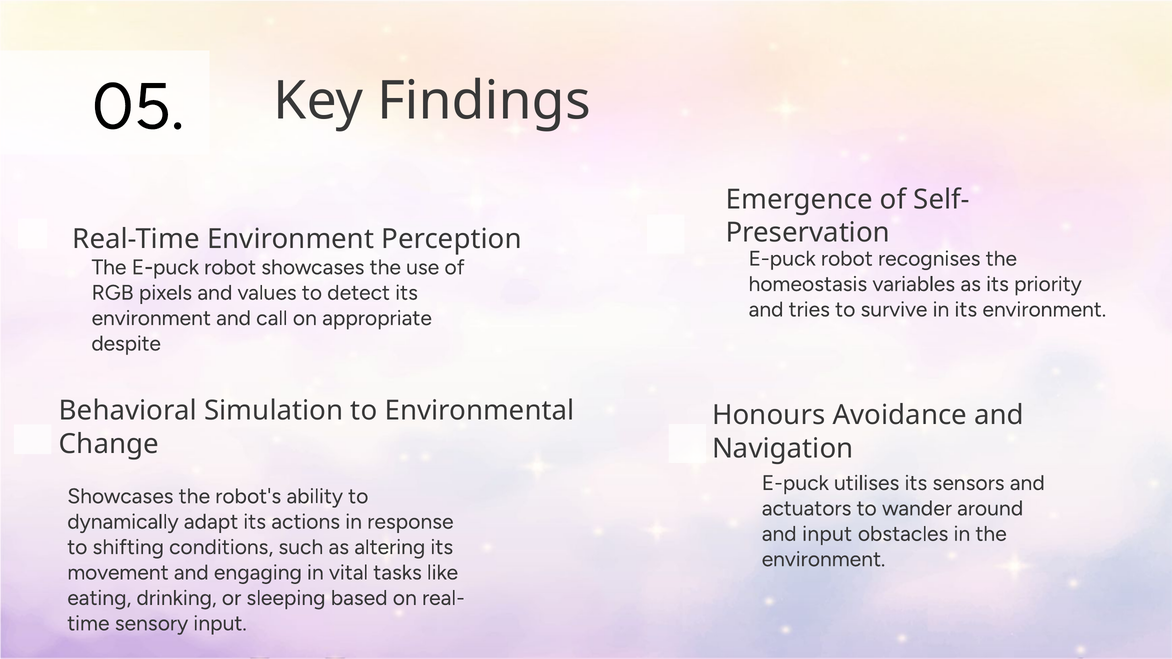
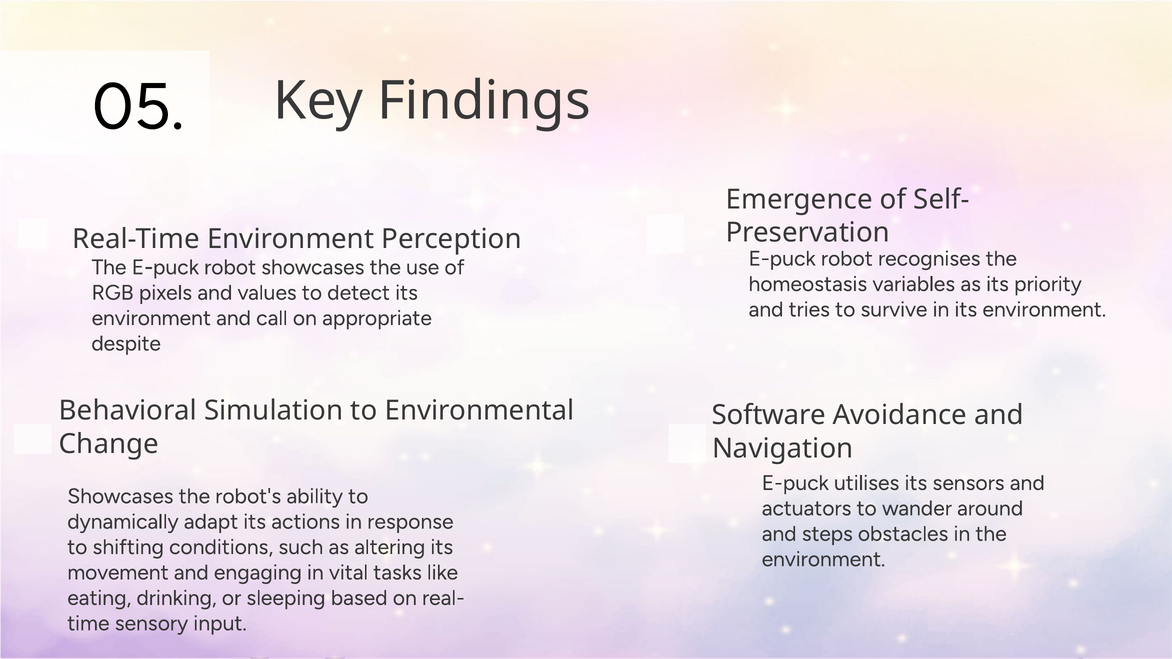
Honours: Honours -> Software (769, 415)
and input: input -> steps (827, 534)
